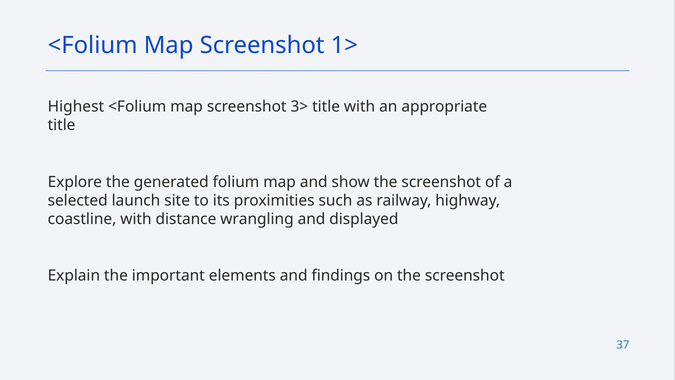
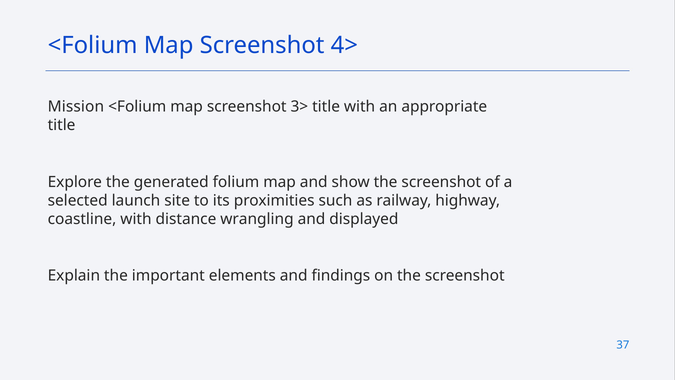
1>: 1> -> 4> (344, 45)
Highest: Highest -> Mission (76, 106)
